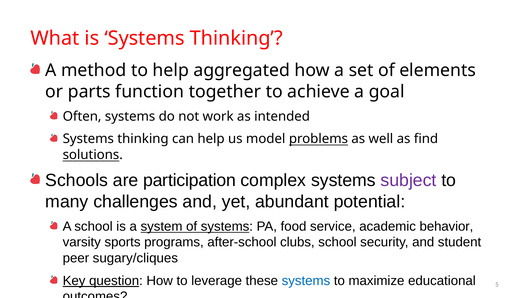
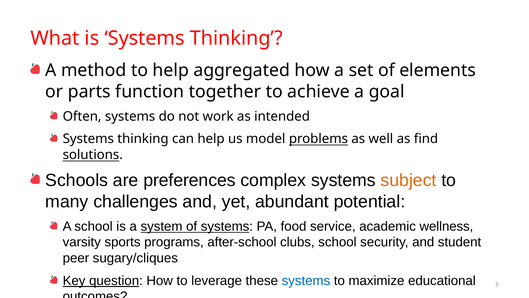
participation: participation -> preferences (189, 180)
subject colour: purple -> orange (409, 180)
behavior: behavior -> wellness (446, 226)
